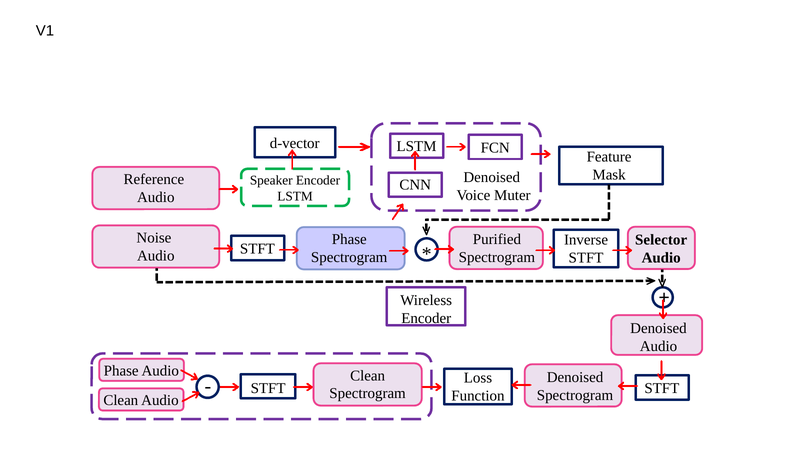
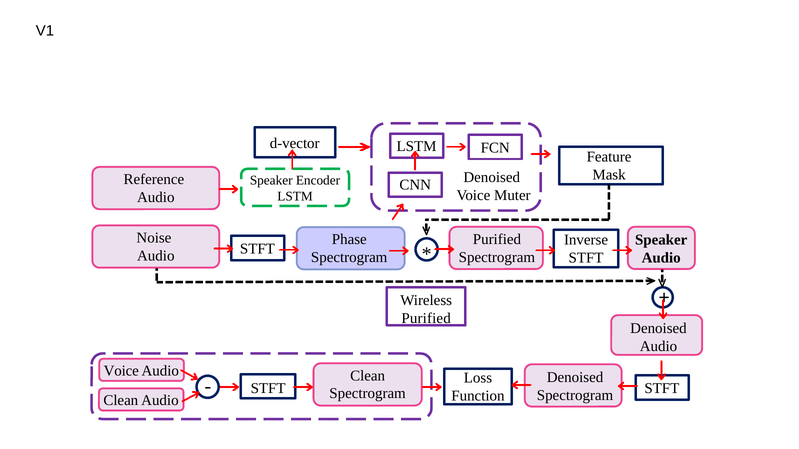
Selector: Selector -> Speaker (661, 240)
Encoder: Encoder -> Purified (426, 318)
Phase: Phase -> Voice (121, 371)
